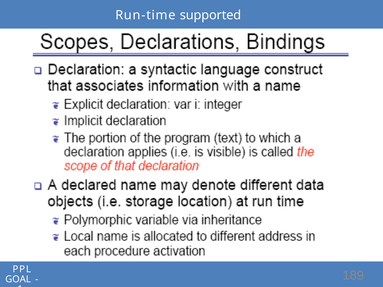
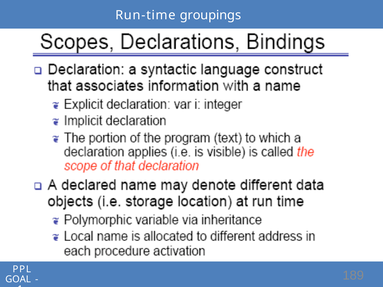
supported: supported -> groupings (210, 15)
